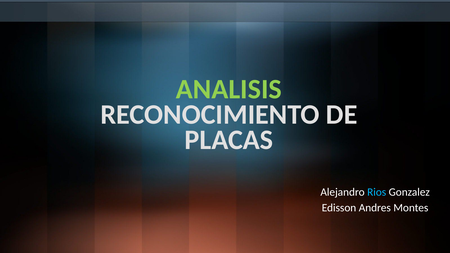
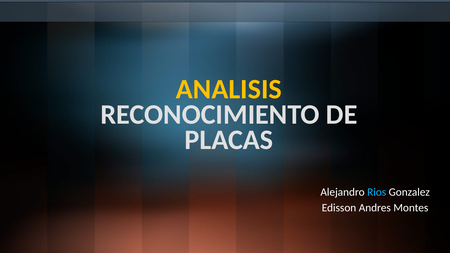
ANALISIS colour: light green -> yellow (229, 89)
